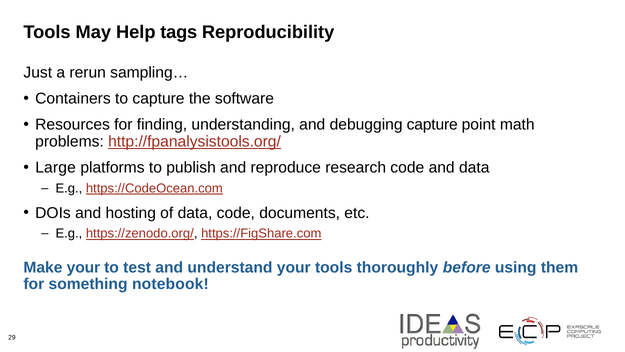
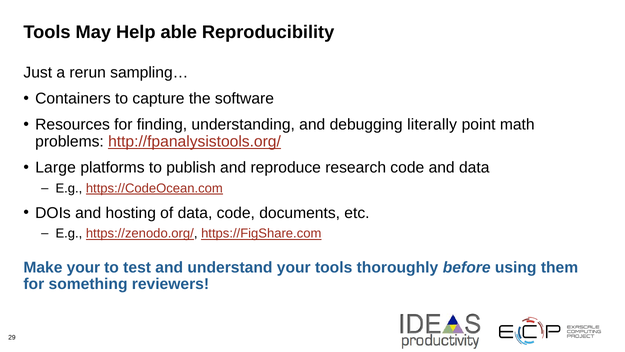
tags: tags -> able (179, 32)
debugging capture: capture -> literally (432, 125)
notebook: notebook -> reviewers (170, 284)
